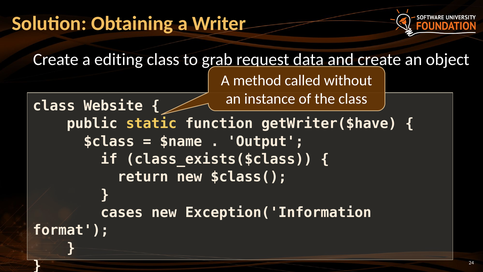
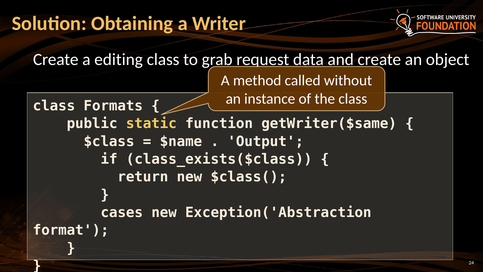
Website: Website -> Formats (113, 106)
getWriter($have: getWriter($have -> getWriter($same (329, 123)
Exception('Information: Exception('Information -> Exception('Abstraction (278, 212)
